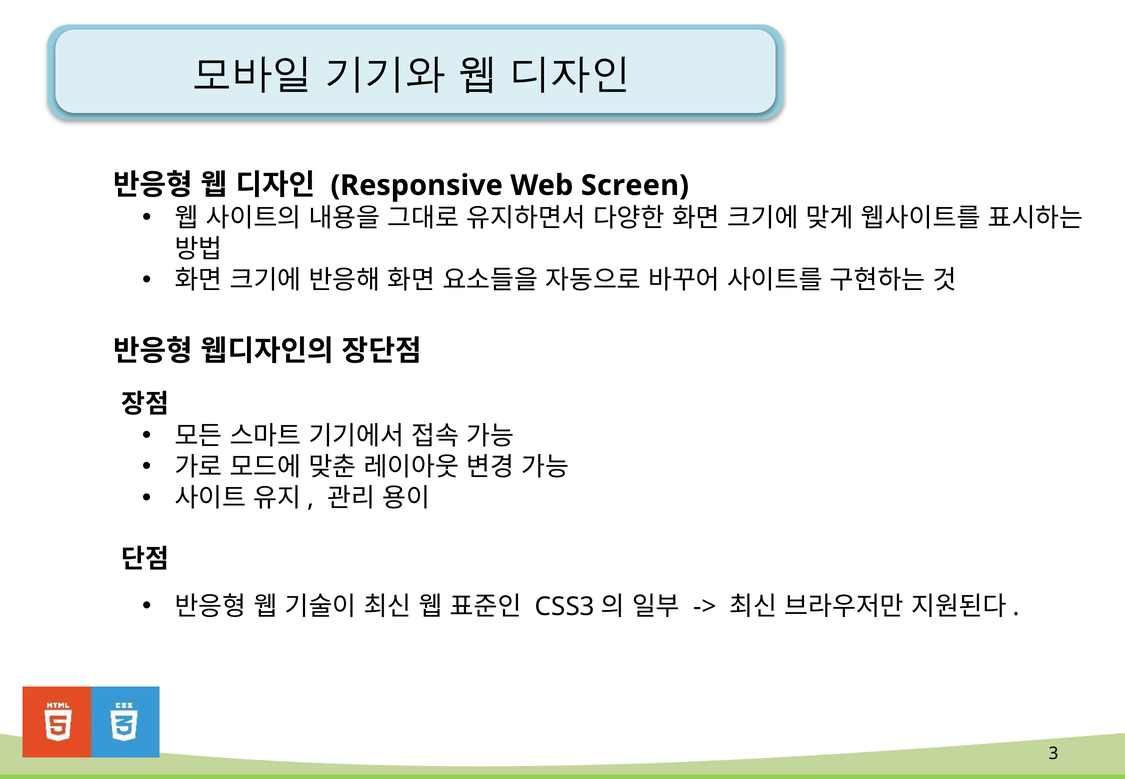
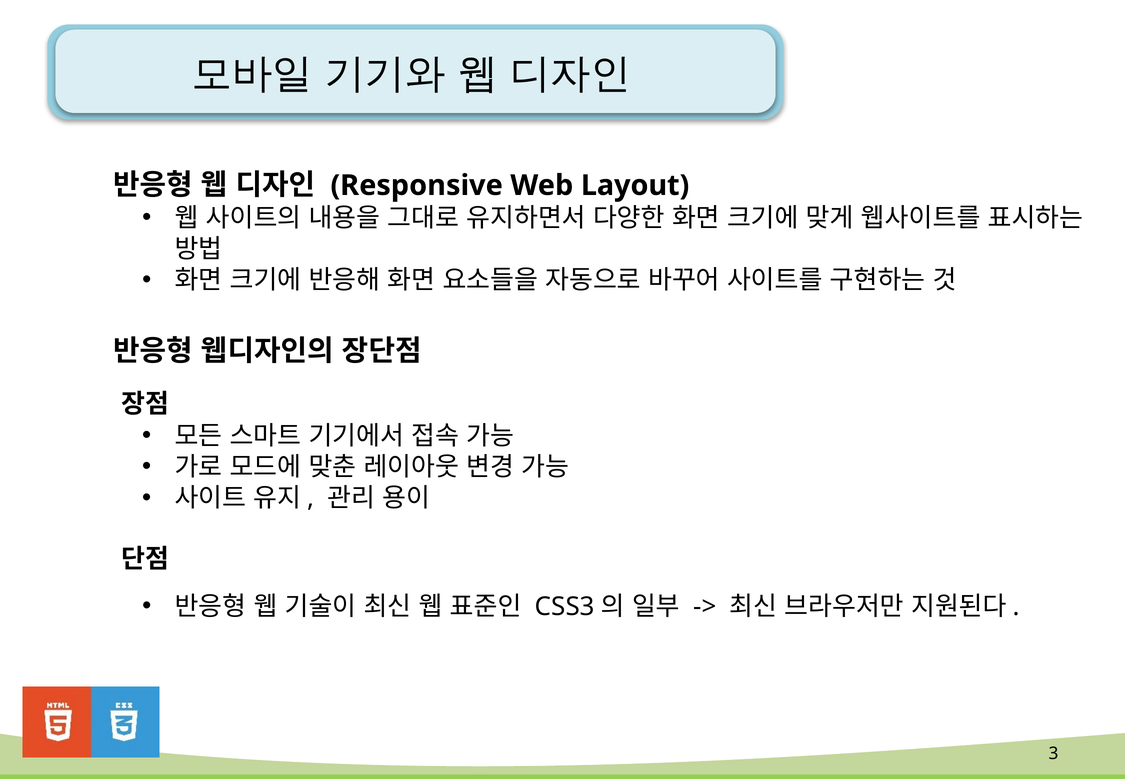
Screen: Screen -> Layout (635, 185)
